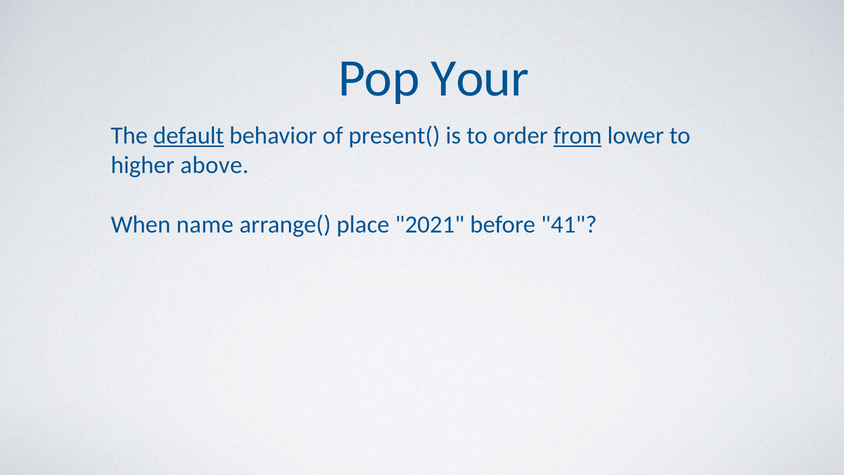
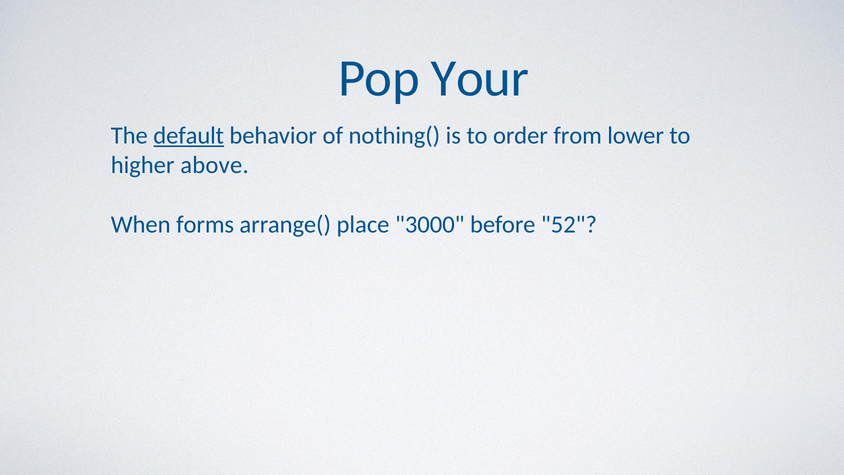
present(: present( -> nothing( (394, 136)
from underline: present -> none (578, 136)
name: name -> forms (205, 224)
2021: 2021 -> 3000 (430, 224)
41: 41 -> 52 (569, 224)
